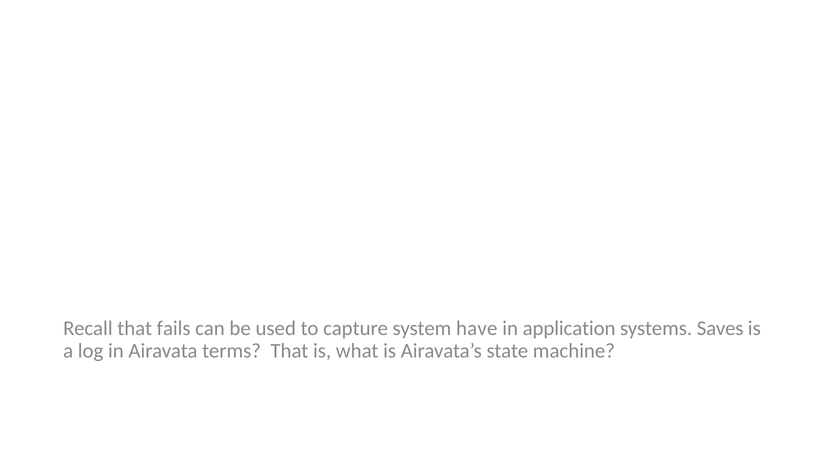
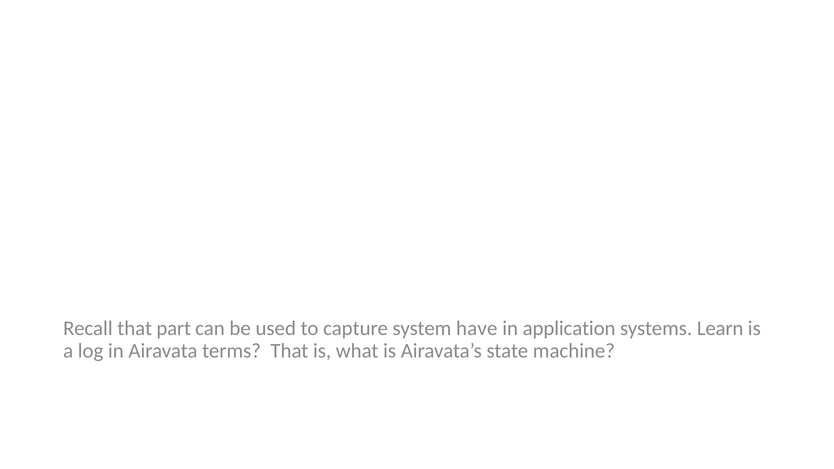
fails: fails -> part (174, 328)
Saves: Saves -> Learn (720, 328)
